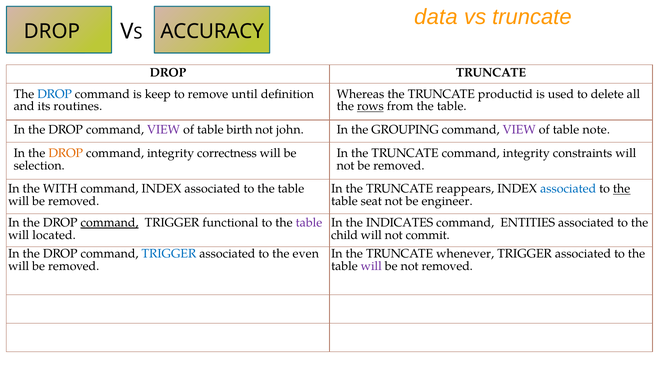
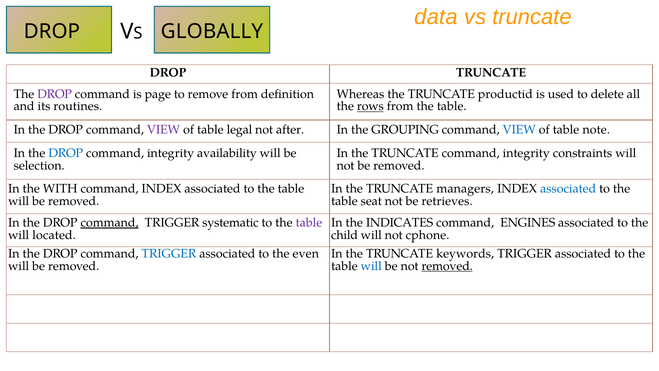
ACCURACY: ACCURACY -> GLOBALLY (212, 31)
DROP colour: blue -> purple (55, 94)
keep: keep -> page (158, 94)
remove until: until -> from (245, 94)
birth: birth -> legal (240, 130)
john: john -> after (290, 130)
VIEW colour: purple -> blue (519, 130)
DROP colour: orange -> blue (66, 153)
correctness: correctness -> availability (227, 153)
reappears: reappears -> managers (465, 189)
the underline: present -> none (622, 189)
engineer: engineer -> retrieves (447, 201)
functional: functional -> systematic (231, 223)
ENTITIES: ENTITIES -> ENGINES (528, 223)
commit: commit -> cphone (428, 235)
whenever: whenever -> keywords (465, 253)
will colour: purple -> blue (371, 266)
removed underline: none -> present (447, 266)
